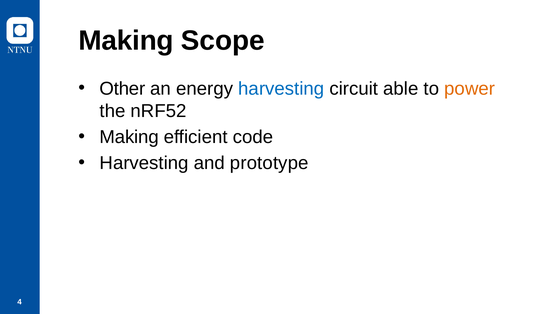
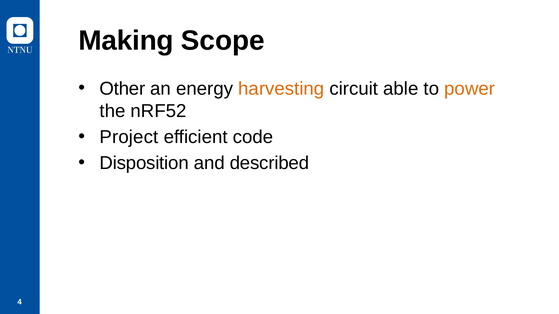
harvesting colour: blue -> orange (281, 89)
Making: Making -> Project (129, 137)
Harvesting: Harvesting -> Disposition (144, 163)
prototype: prototype -> described (269, 163)
